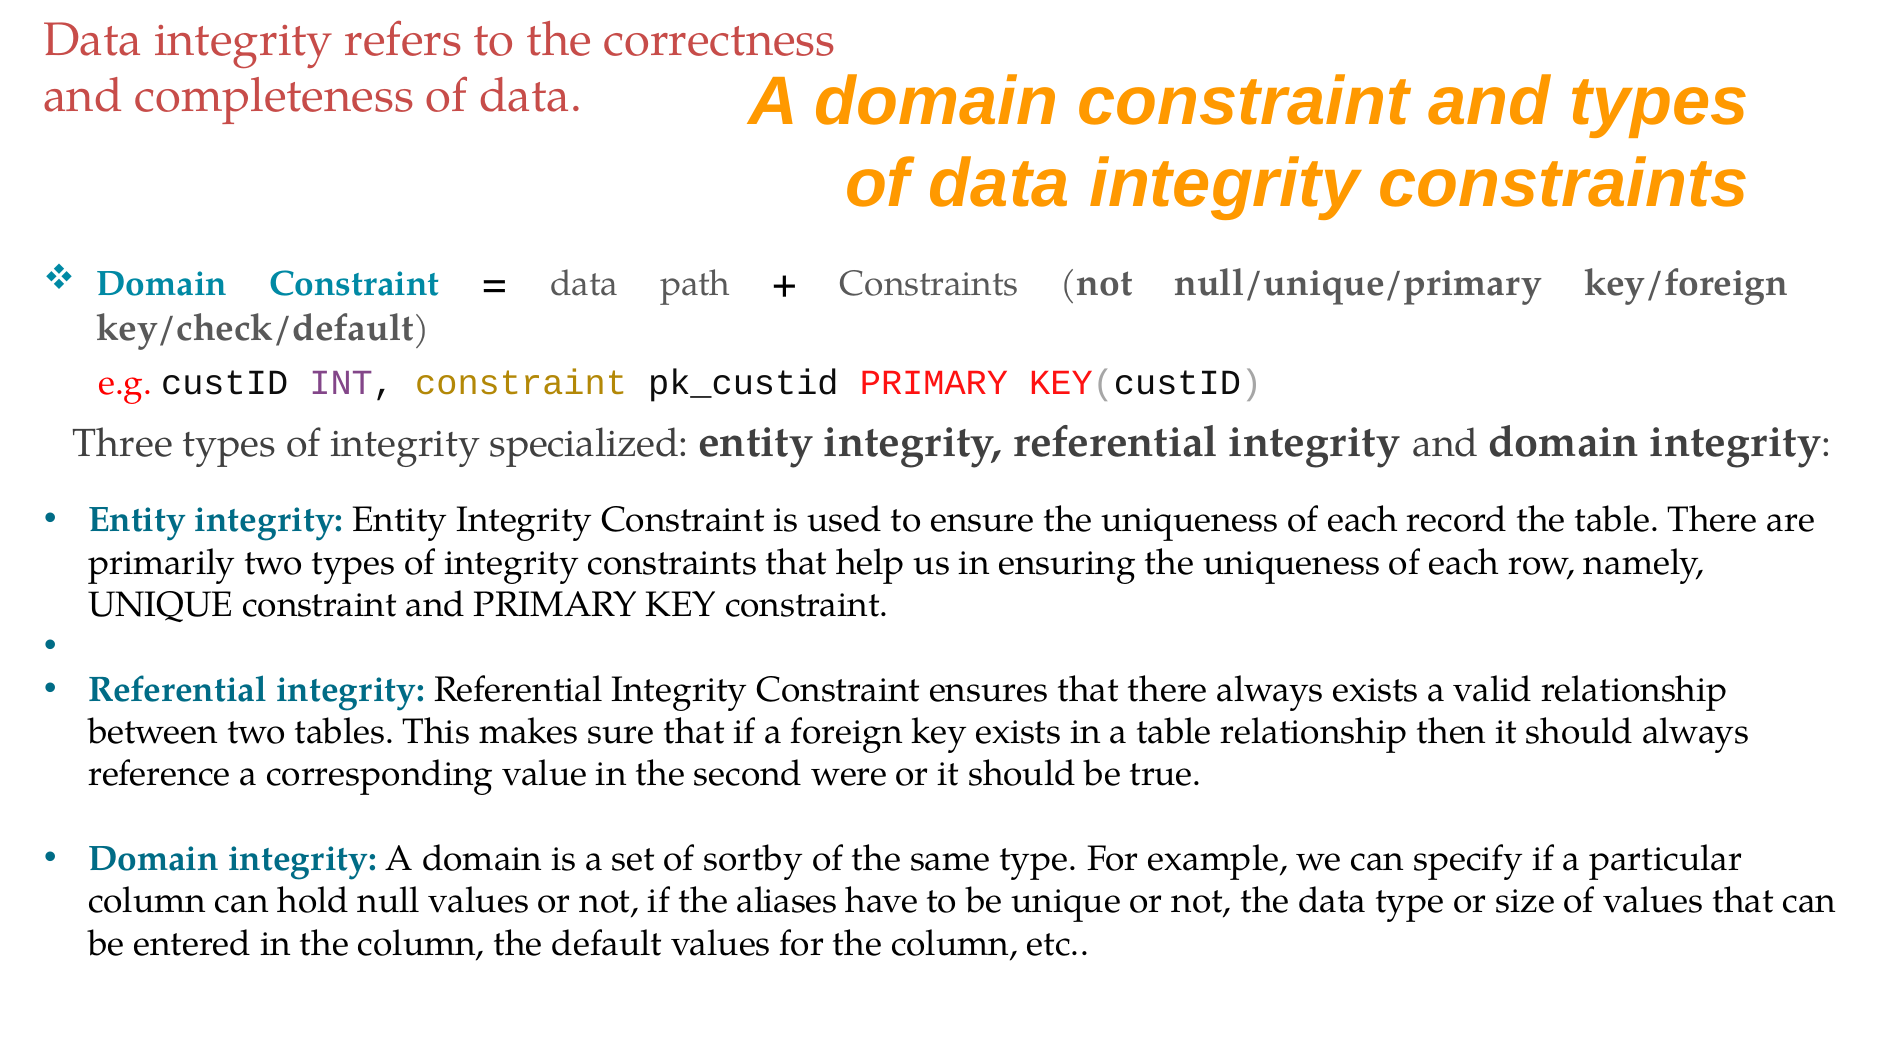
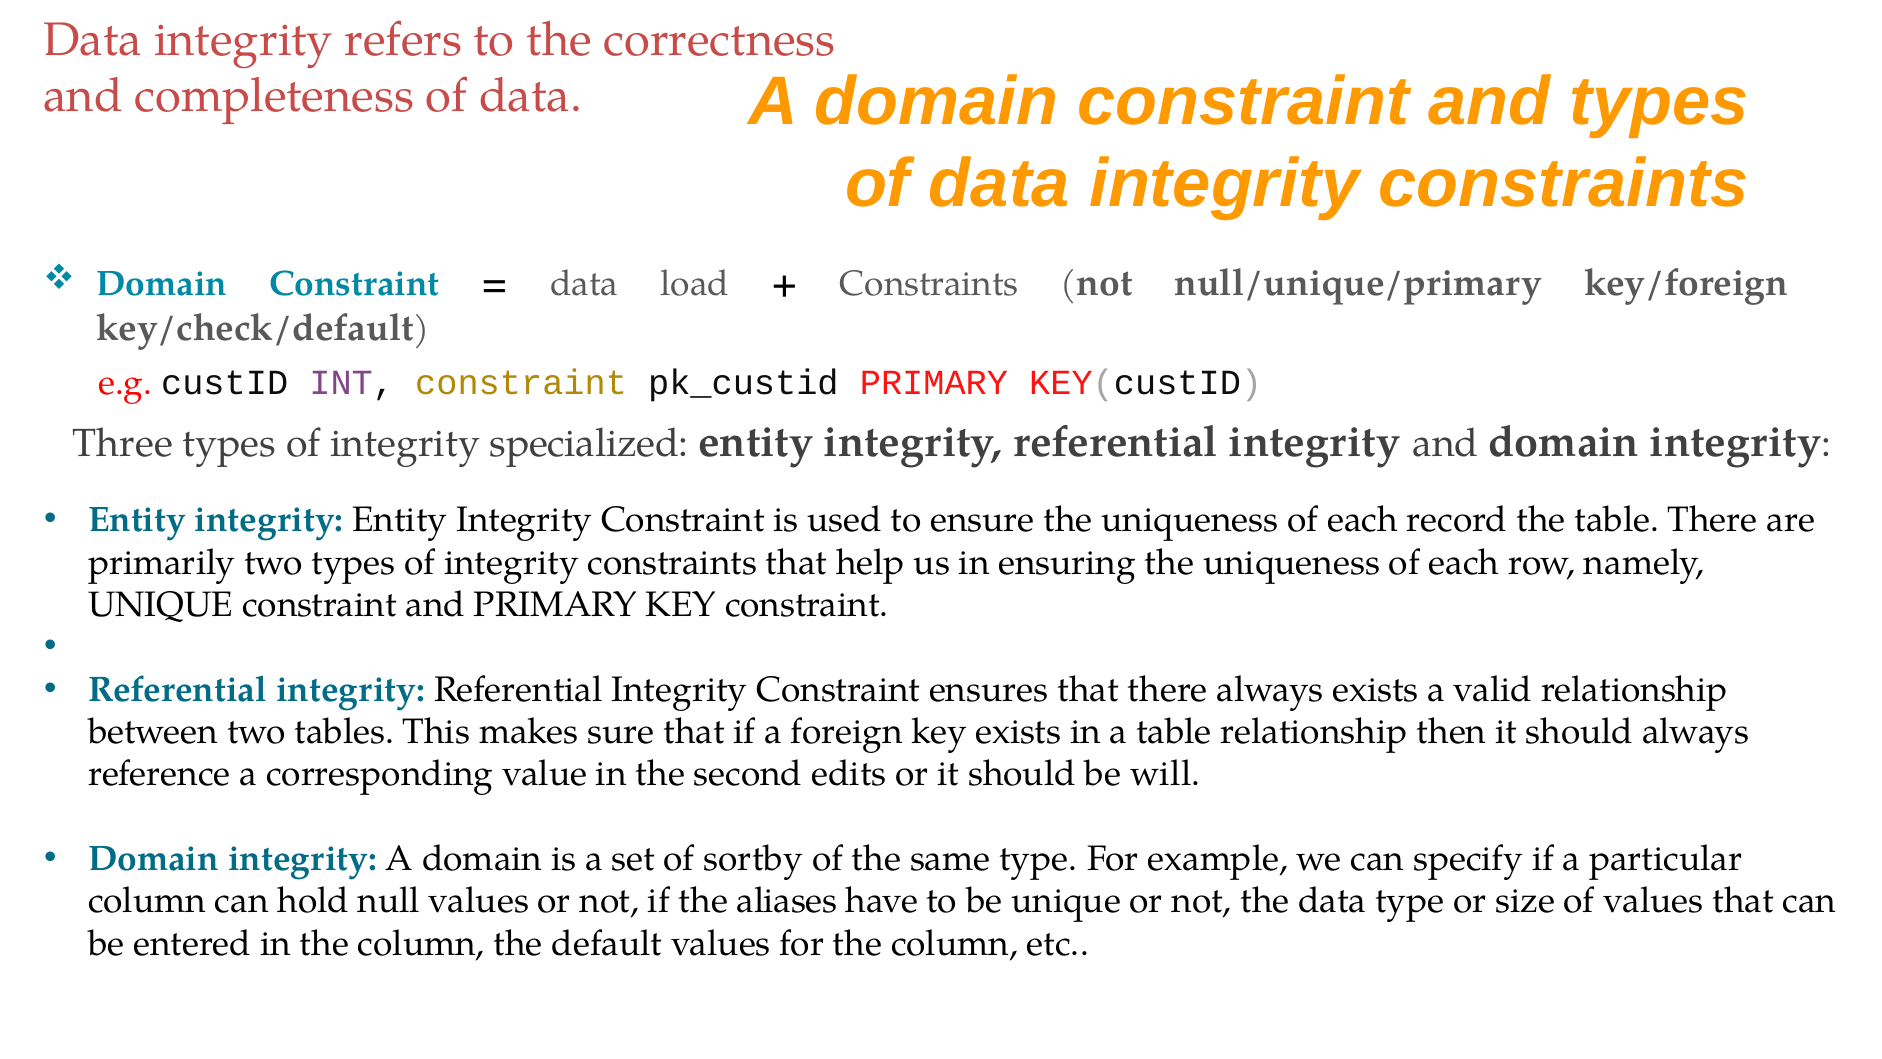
path: path -> load (695, 284)
were: were -> edits (849, 774)
true: true -> will (1165, 774)
